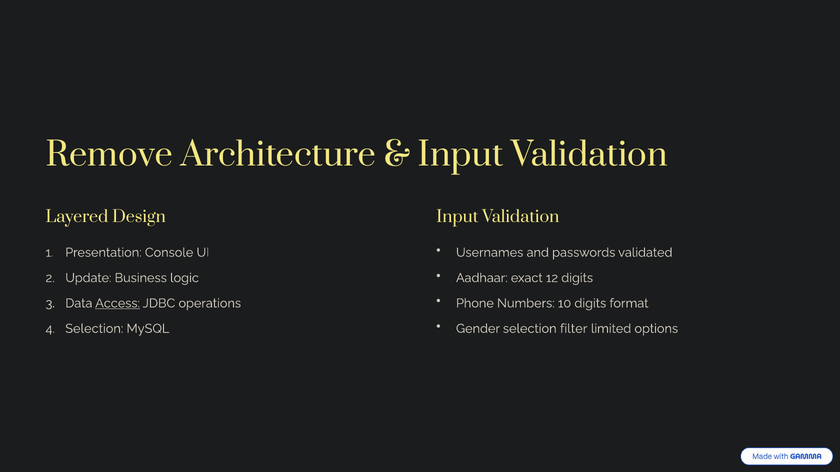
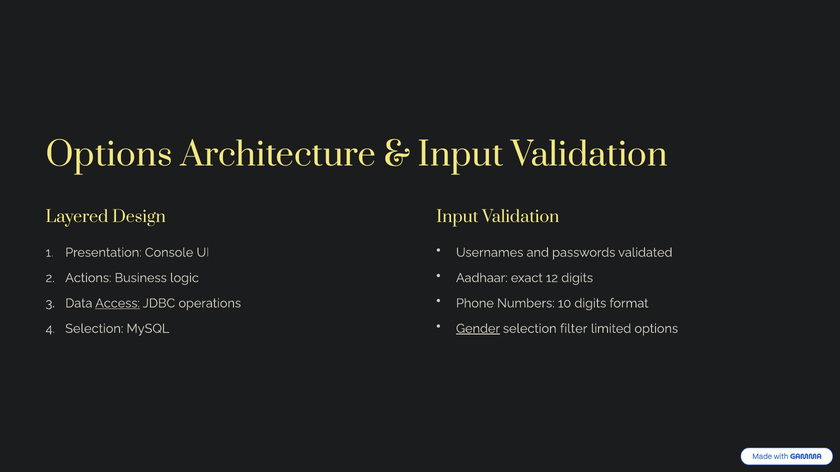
Remove: Remove -> Options (109, 155)
Update: Update -> Actions (88, 278)
Gender underline: none -> present (478, 329)
